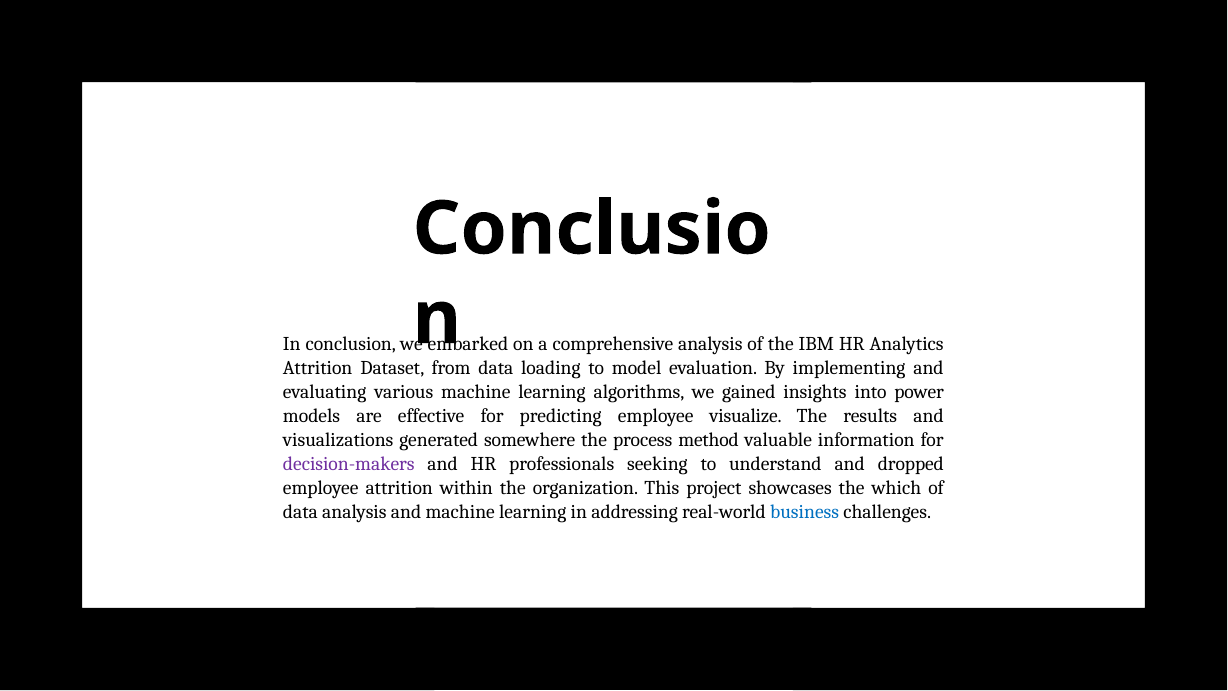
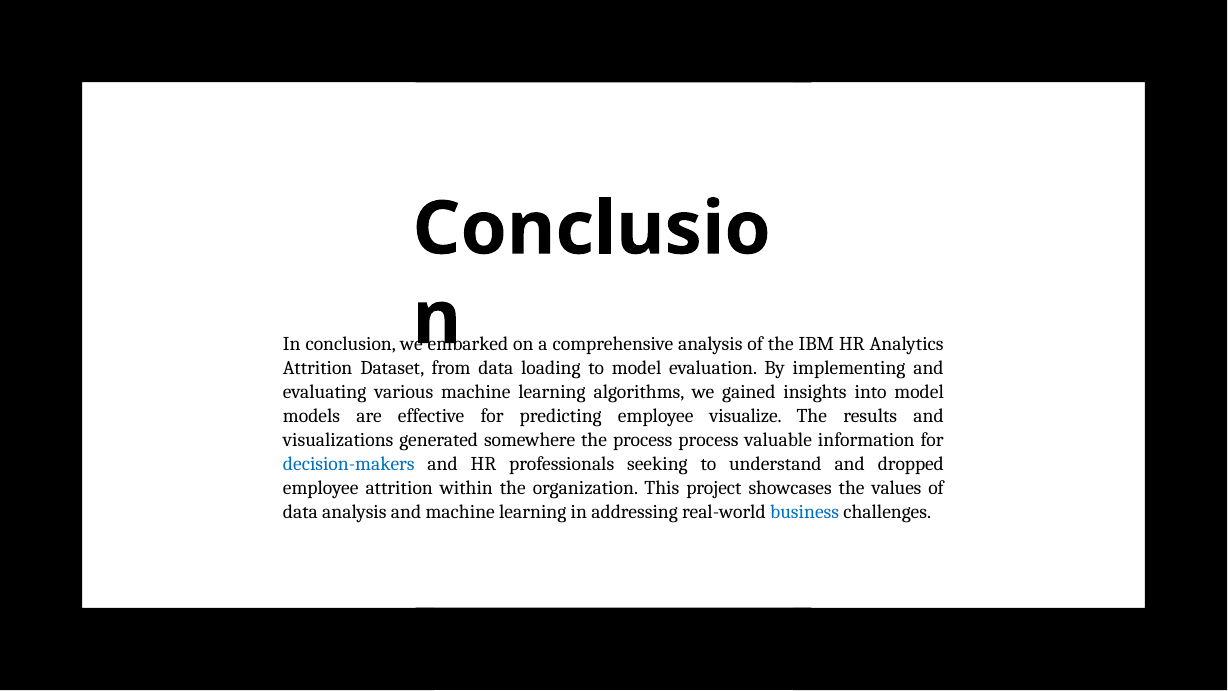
into power: power -> model (919, 392)
process method: method -> process (708, 440)
decision-makers colour: purple -> blue (349, 464)
which: which -> values (896, 488)
